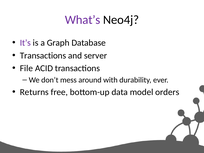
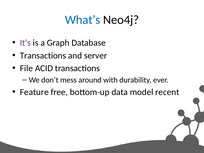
What’s colour: purple -> blue (83, 20)
Returns: Returns -> Feature (34, 92)
orders: orders -> recent (167, 92)
